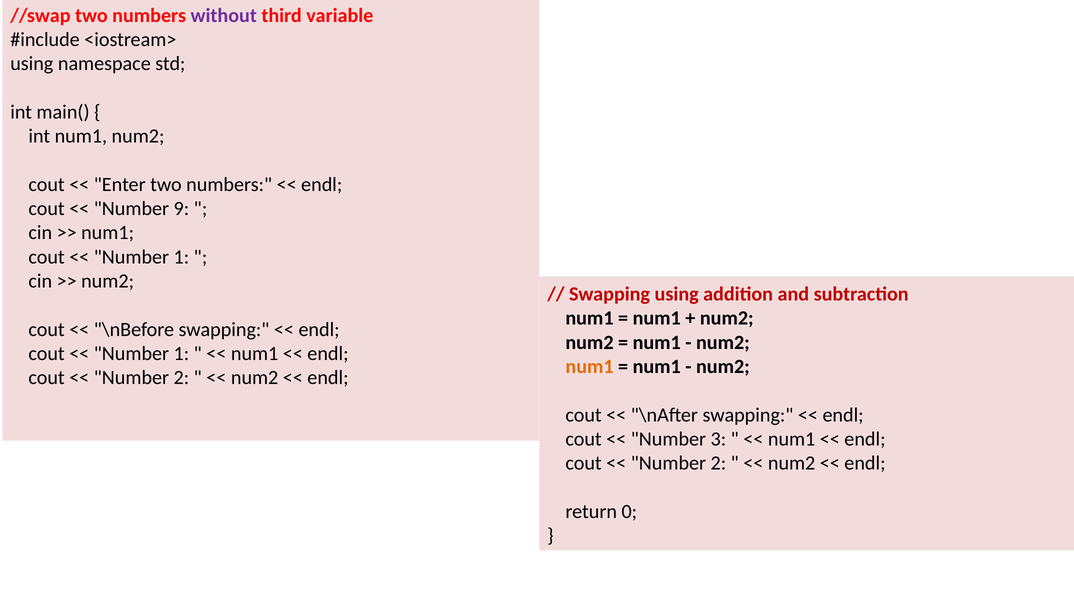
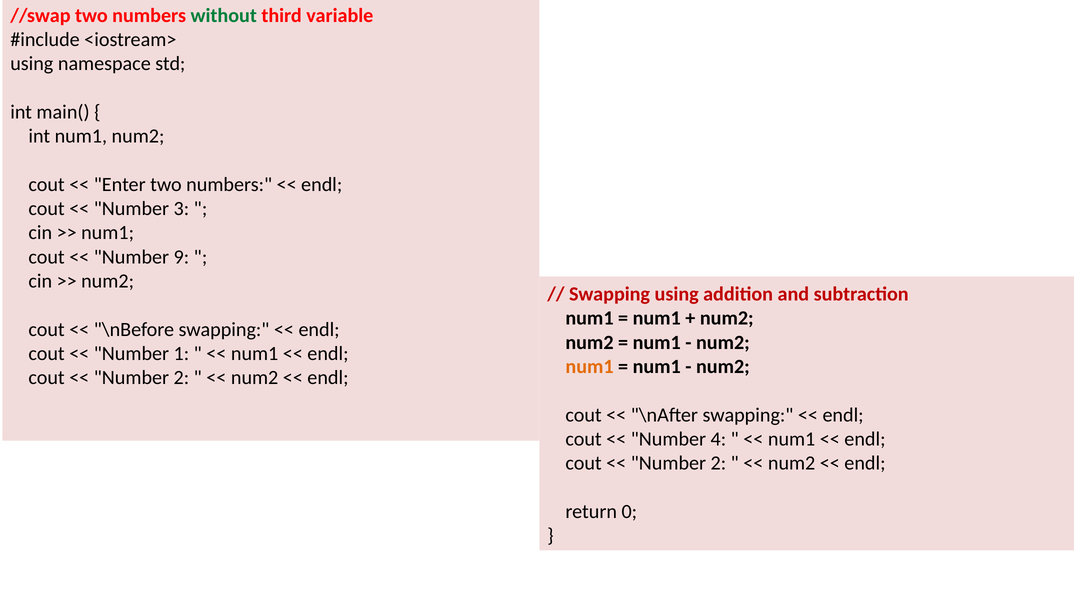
without colour: purple -> green (224, 15)
9: 9 -> 3 (181, 209)
1: 1 -> 9 (181, 257)
3: 3 -> 4 (718, 439)
